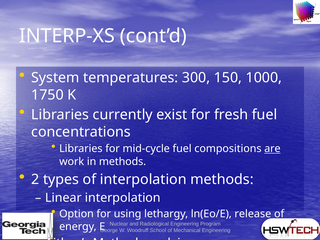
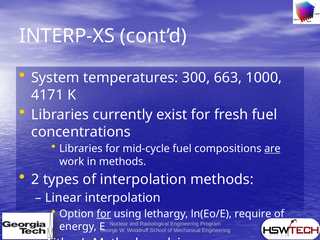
150: 150 -> 663 (228, 78)
1750: 1750 -> 4171 (47, 95)
for underline: none -> present (104, 214)
release: release -> require (253, 214)
